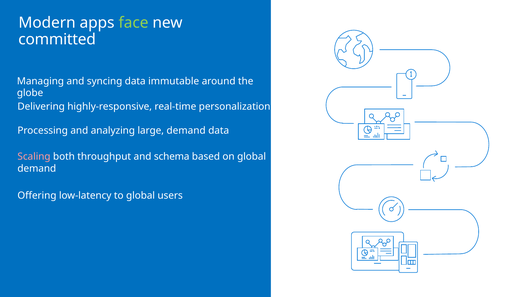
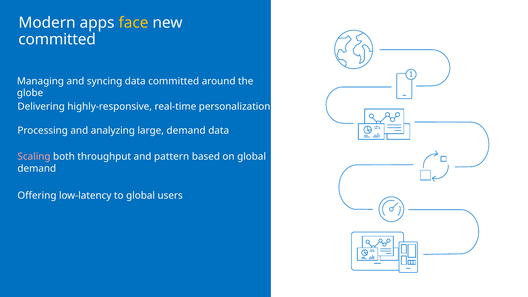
face colour: light green -> yellow (134, 23)
data immutable: immutable -> committed (174, 81)
schema: schema -> pattern (172, 157)
